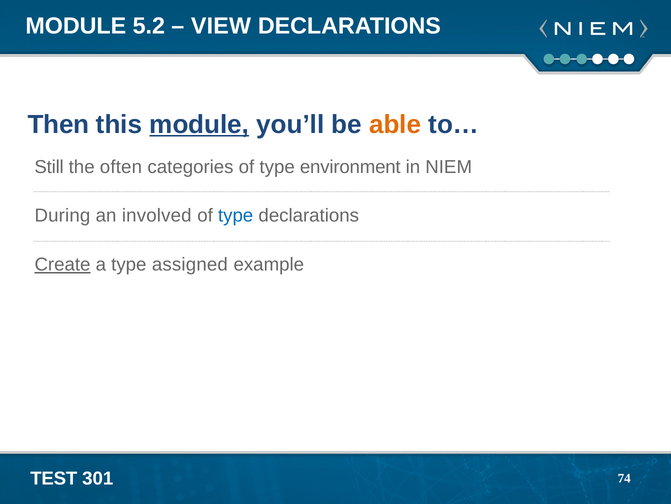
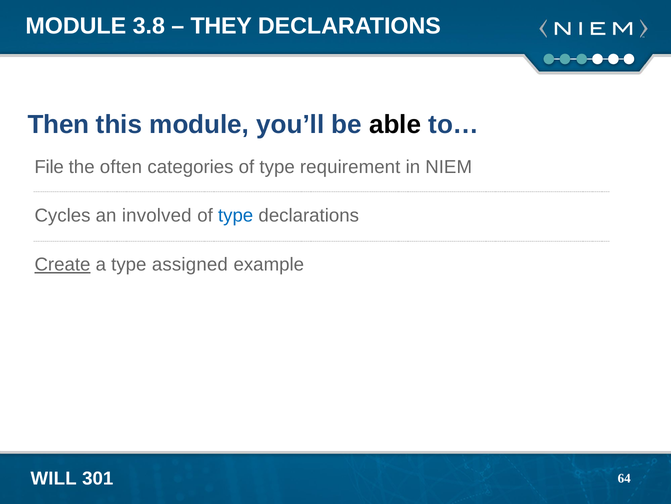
5.2: 5.2 -> 3.8 (149, 26)
VIEW: VIEW -> THEY (221, 26)
module underline: present -> none (199, 124)
able colour: orange -> black (395, 124)
Still: Still -> File (49, 167)
environment: environment -> requirement (350, 167)
During: During -> Cycles (63, 216)
TEST: TEST -> WILL (54, 478)
74: 74 -> 64 (624, 477)
